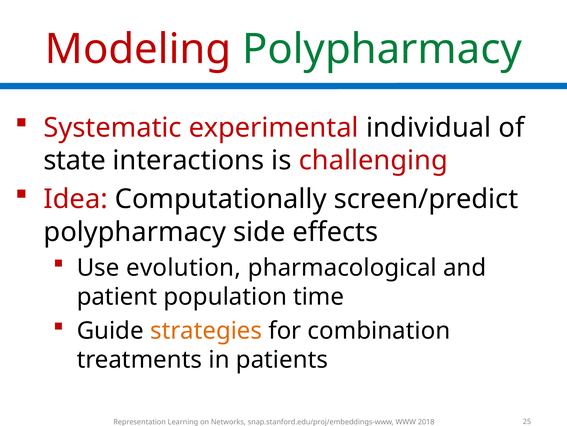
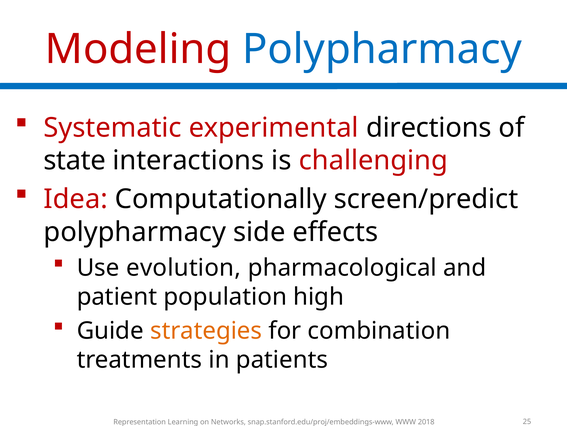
Polypharmacy colour: green -> blue (382, 49)
individual: individual -> directions (429, 128)
time: time -> high (319, 296)
